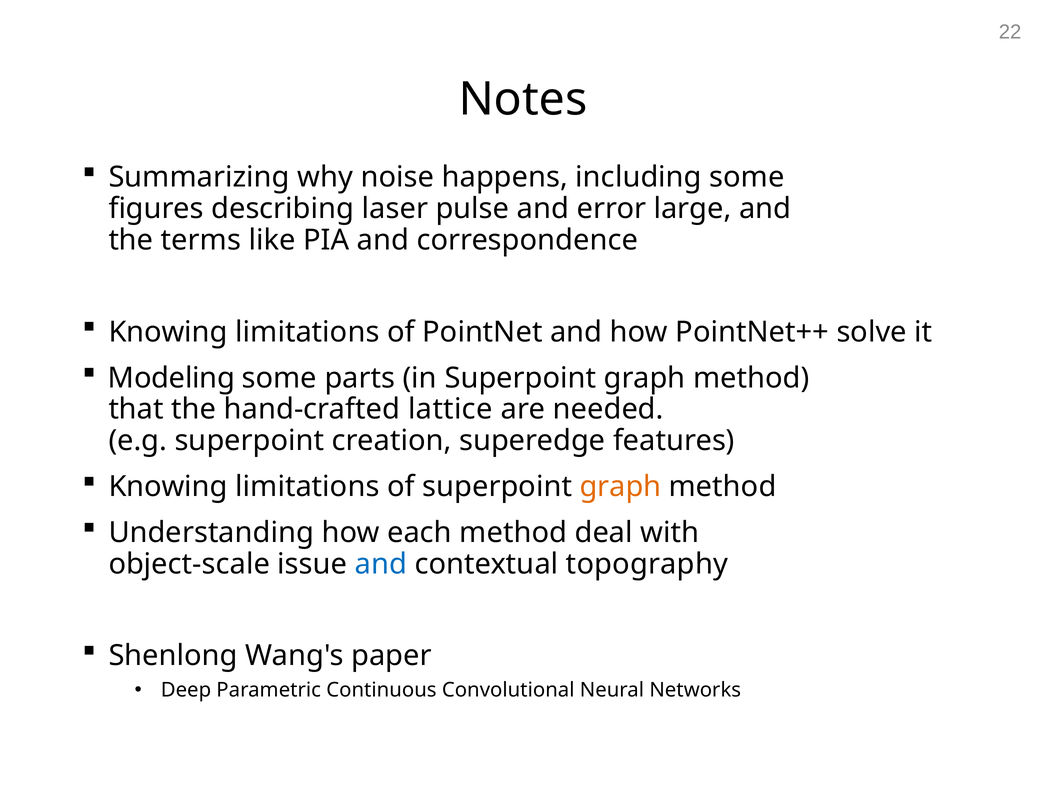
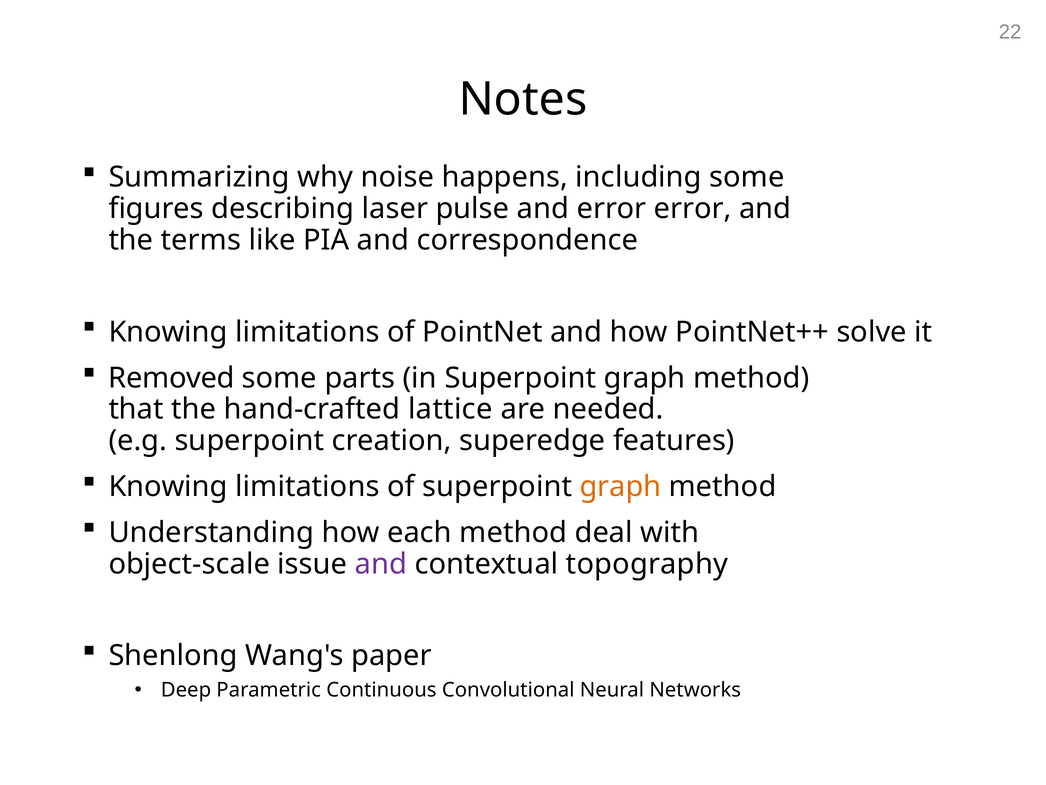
error large: large -> error (693, 209)
Modeling: Modeling -> Removed (171, 378)
and colour: blue -> purple (381, 564)
